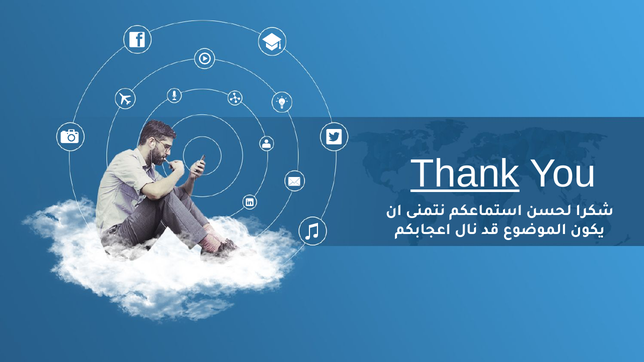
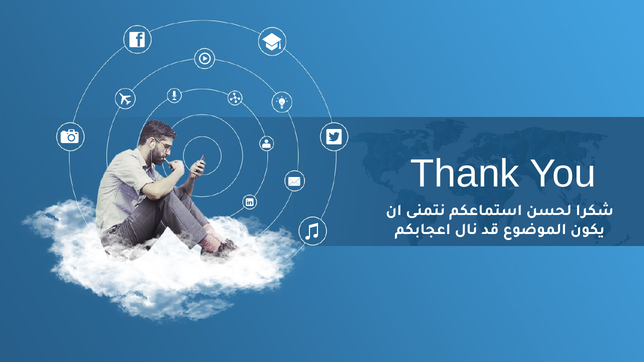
Thank underline: present -> none (465, 174)
